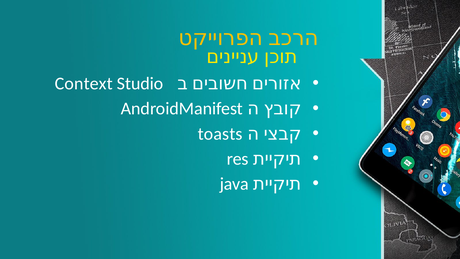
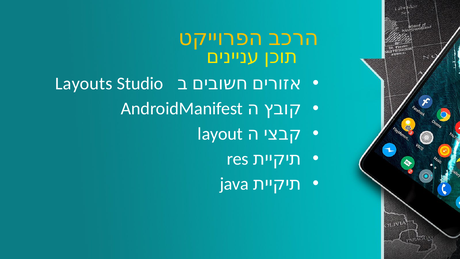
Context: Context -> Layouts (84, 84)
toasts: toasts -> layout (220, 134)
